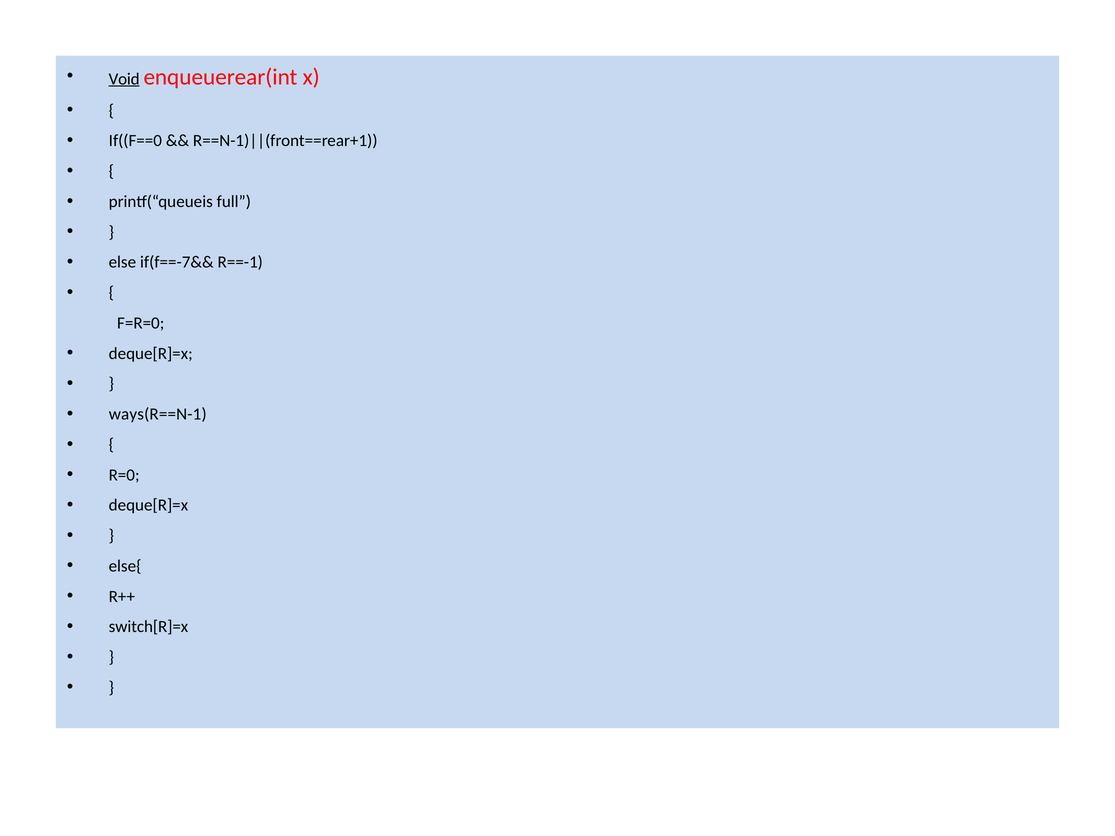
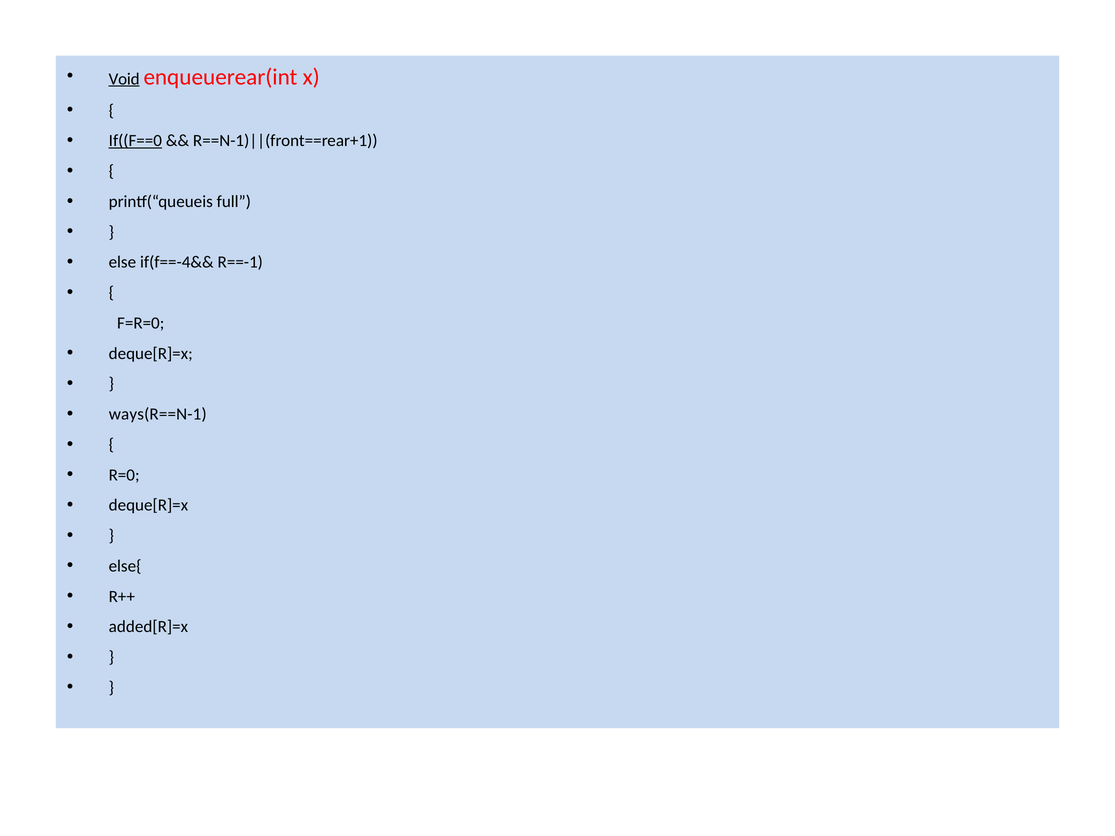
If((F==0 underline: none -> present (135, 141)
if(f==-7&&: if(f==-7&& -> if(f==-4&& (177, 262)
switch[R]=x: switch[R]=x -> added[R]=x (148, 627)
